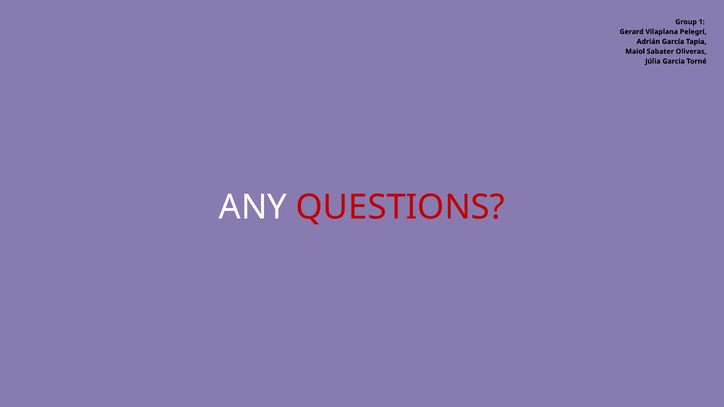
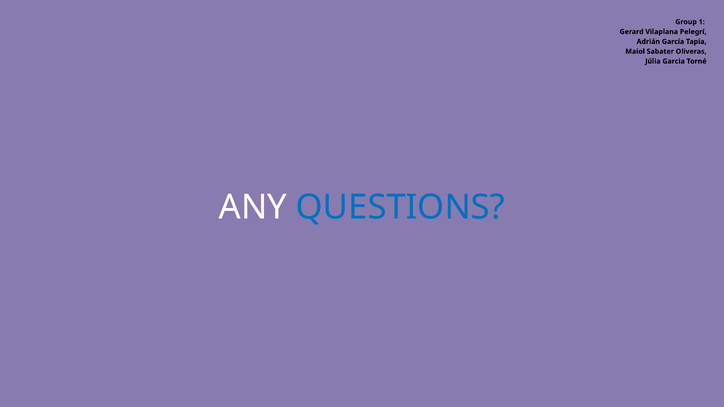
QUESTIONS colour: red -> blue (400, 208)
